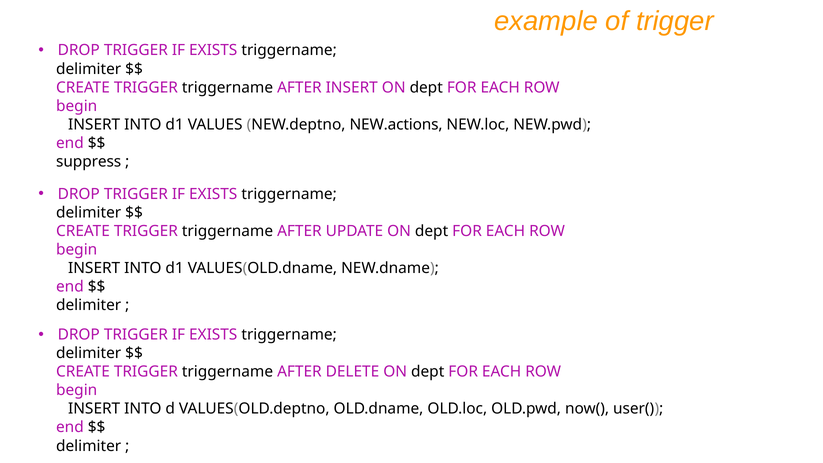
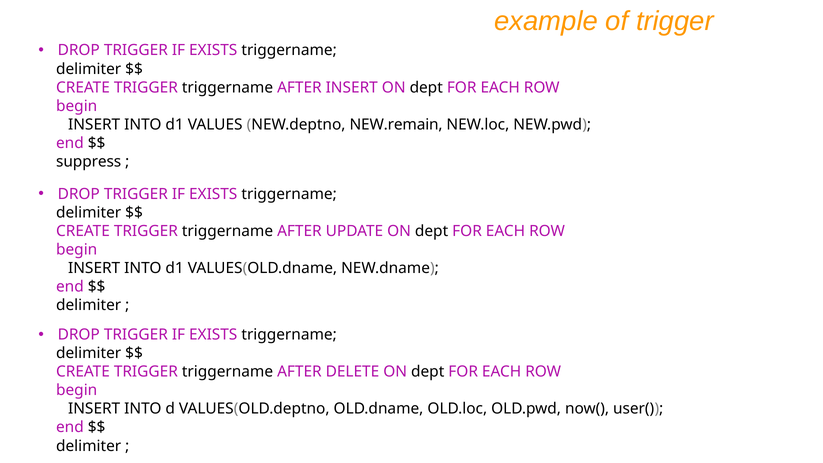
NEW.actions: NEW.actions -> NEW.remain (396, 124)
